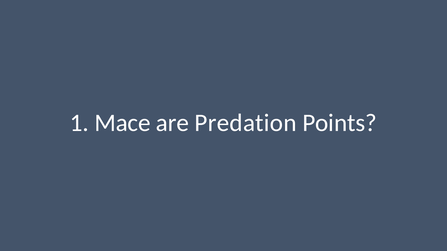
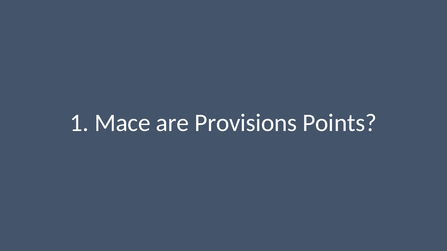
Predation: Predation -> Provisions (246, 123)
